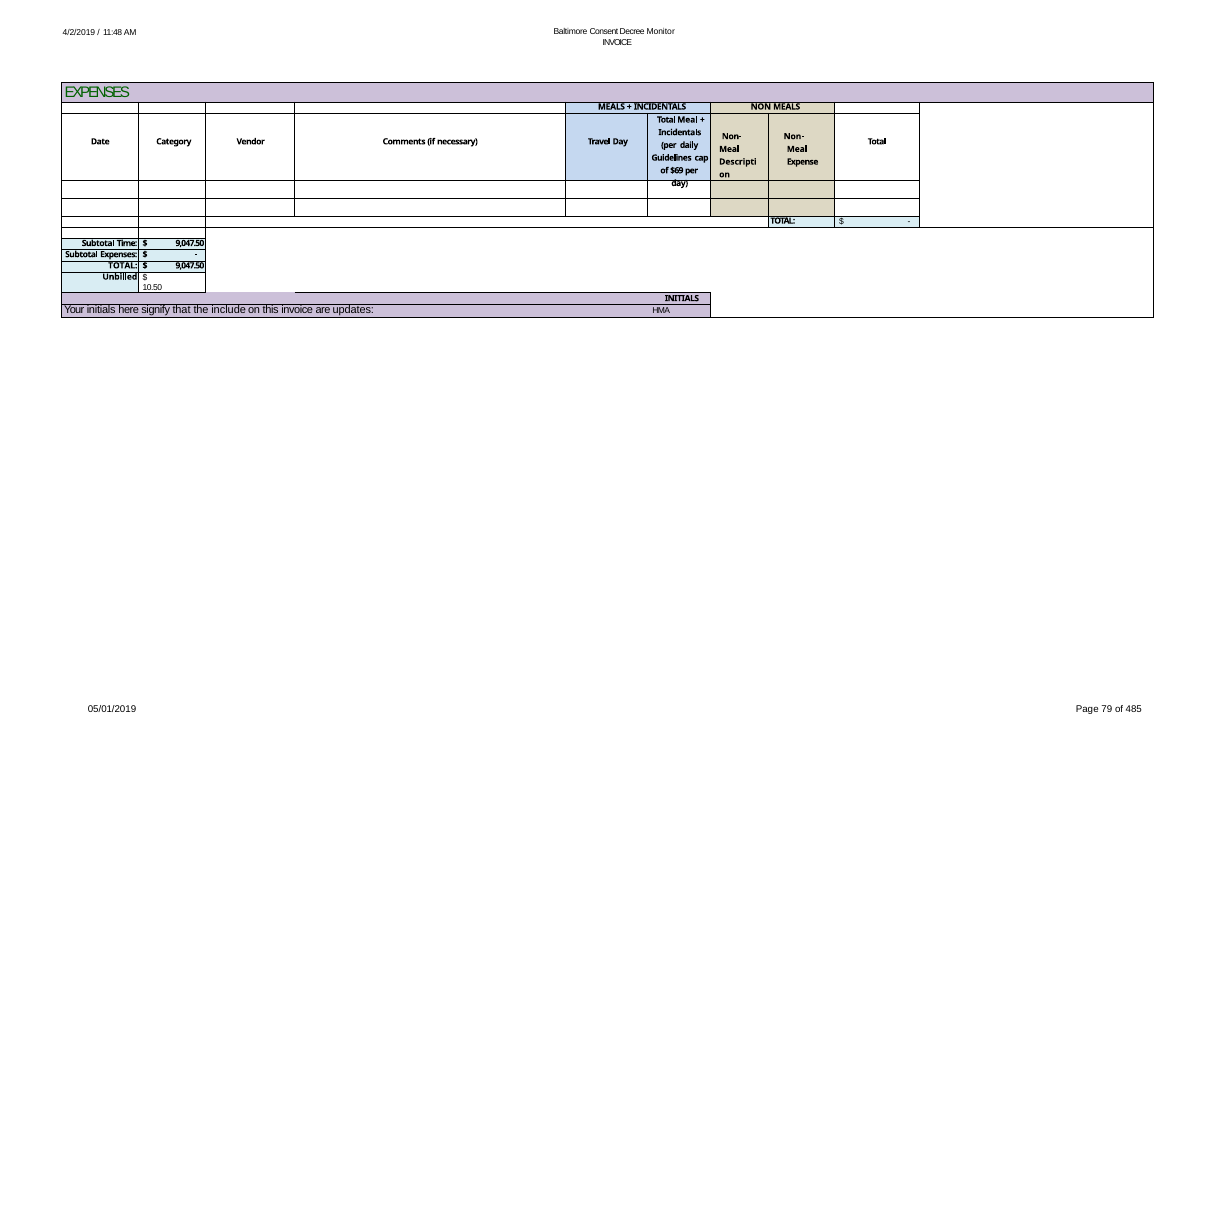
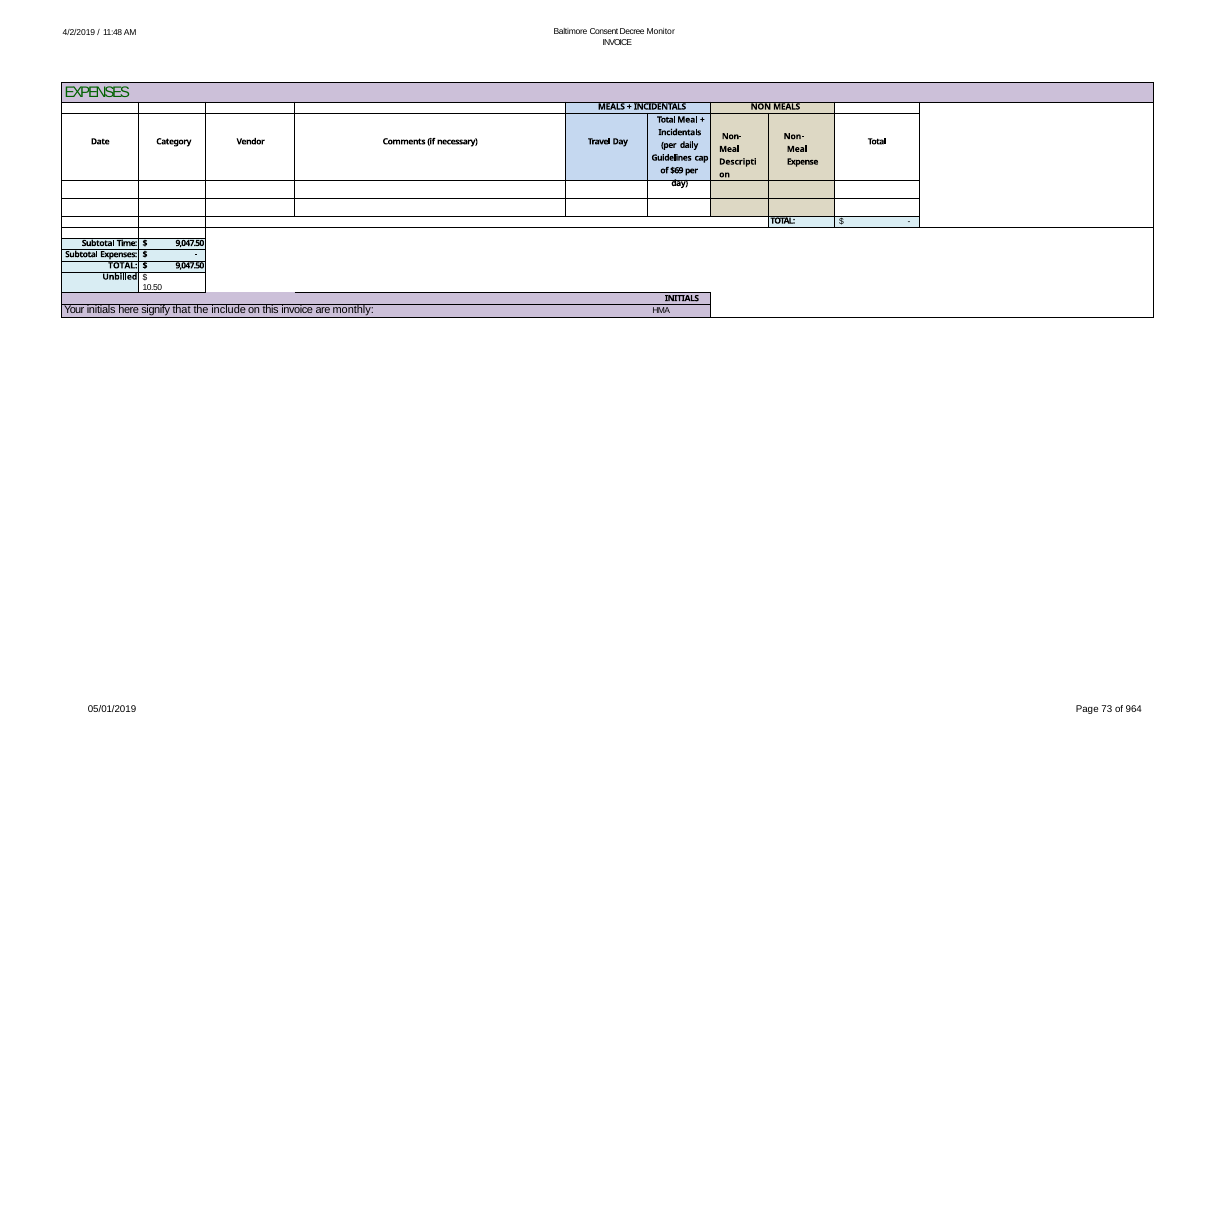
updates: updates -> monthly (353, 310)
79: 79 -> 73 (1107, 709)
485: 485 -> 964 (1134, 709)
